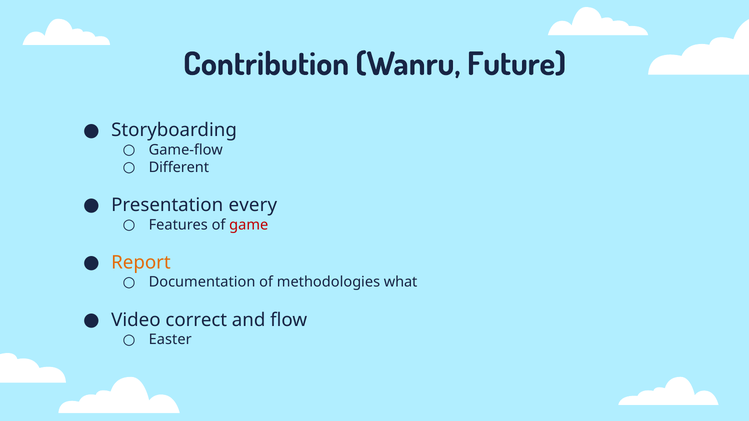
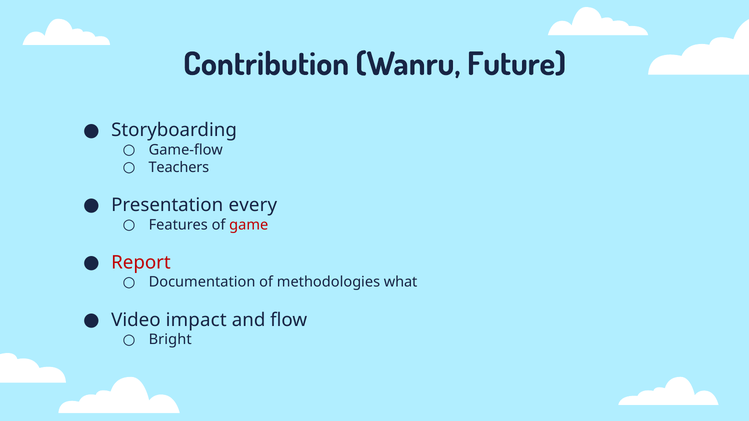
Different: Different -> Teachers (179, 167)
Report colour: orange -> red (141, 263)
correct: correct -> impact (196, 320)
Easter: Easter -> Bright (170, 340)
